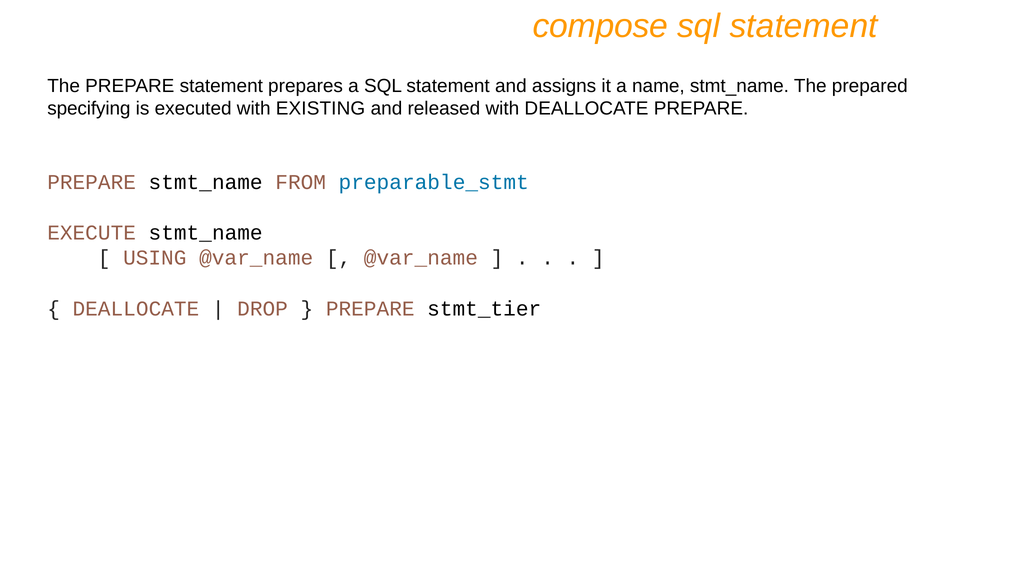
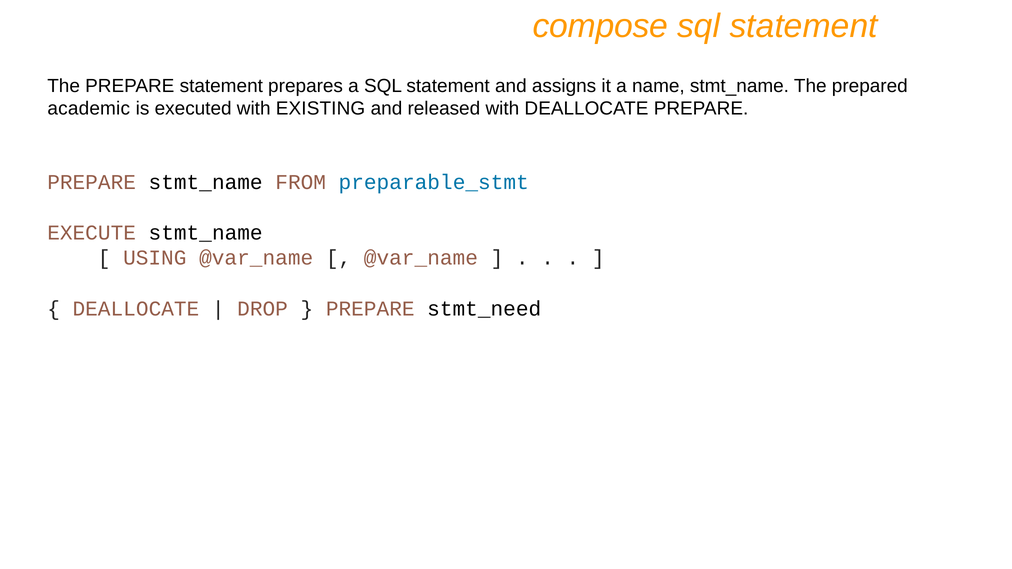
specifying: specifying -> academic (89, 109)
stmt_tier: stmt_tier -> stmt_need (484, 309)
